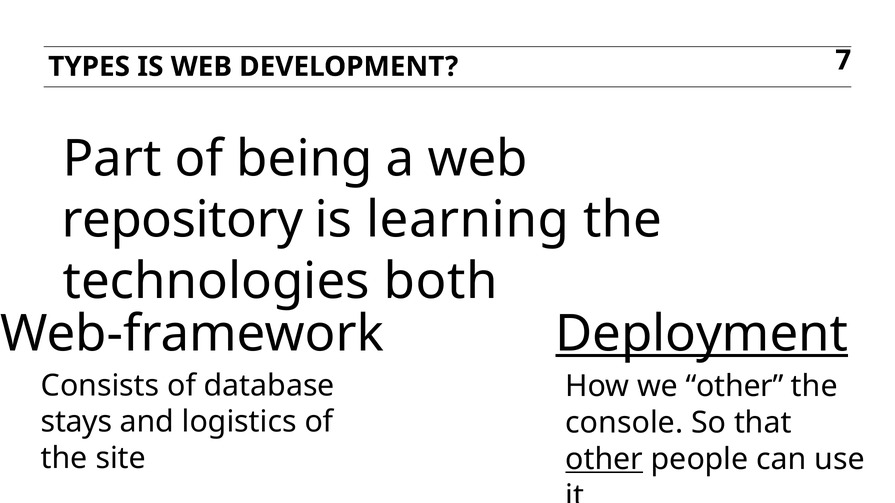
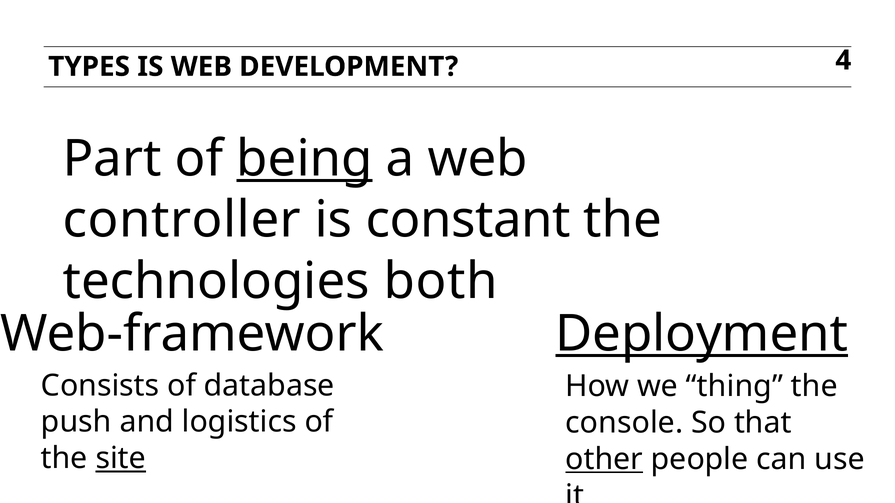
7: 7 -> 4 (843, 60)
being underline: none -> present (304, 159)
repository: repository -> controller (182, 220)
learning: learning -> constant (468, 220)
we other: other -> thing (734, 386)
stays: stays -> push (76, 422)
site underline: none -> present (121, 458)
